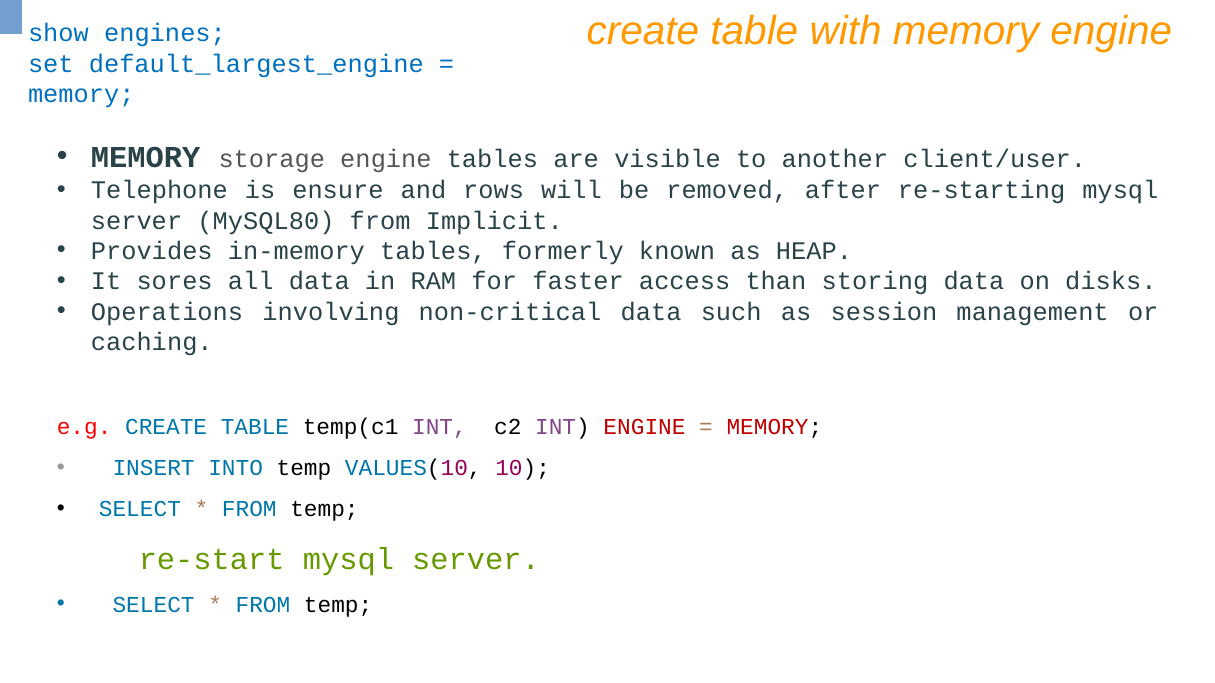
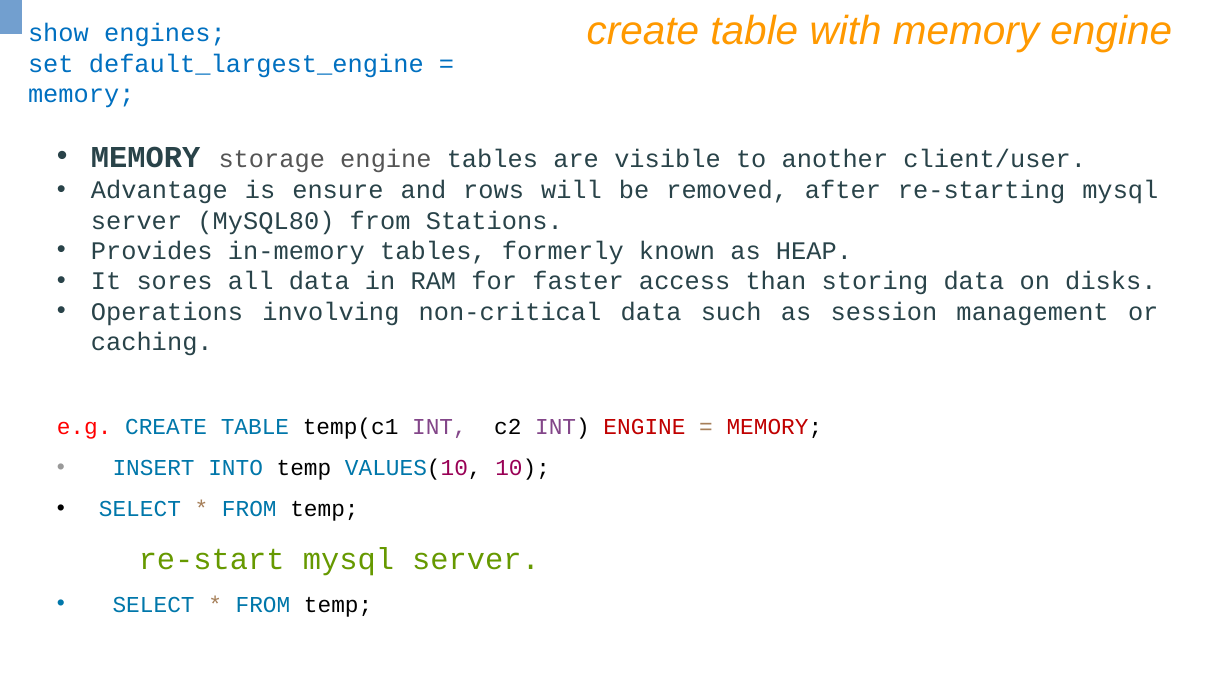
Telephone: Telephone -> Advantage (159, 190)
Implicit: Implicit -> Stations (494, 221)
